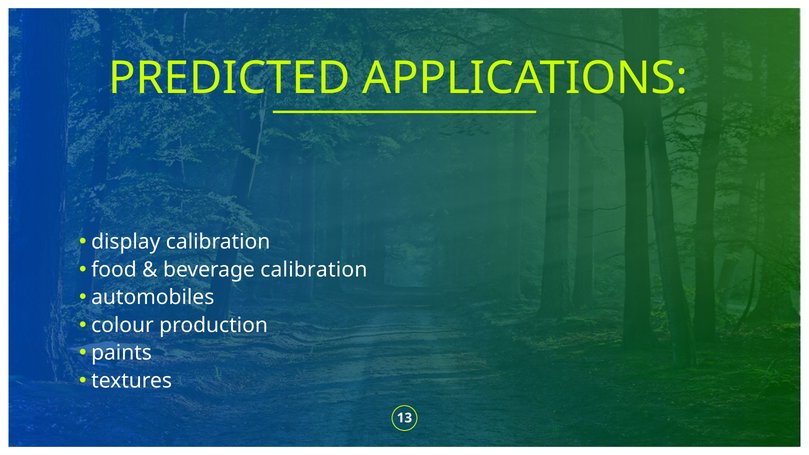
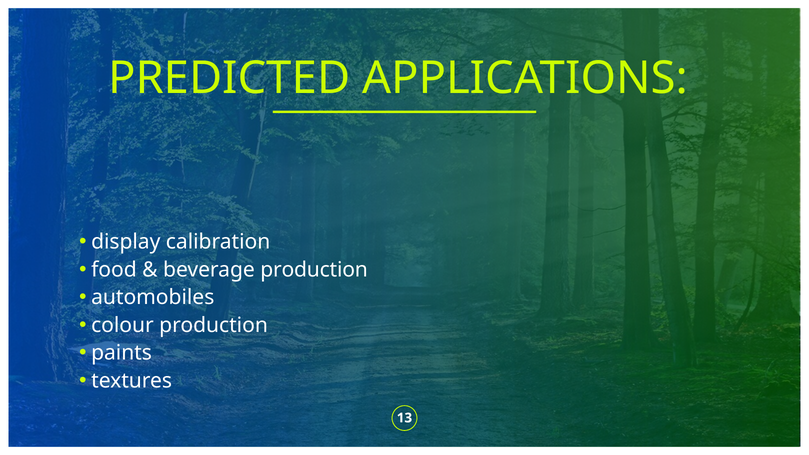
beverage calibration: calibration -> production (314, 270)
